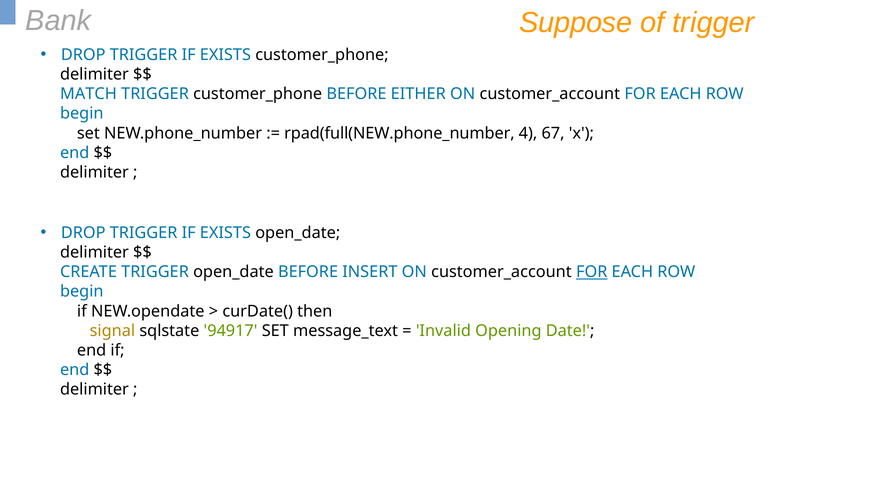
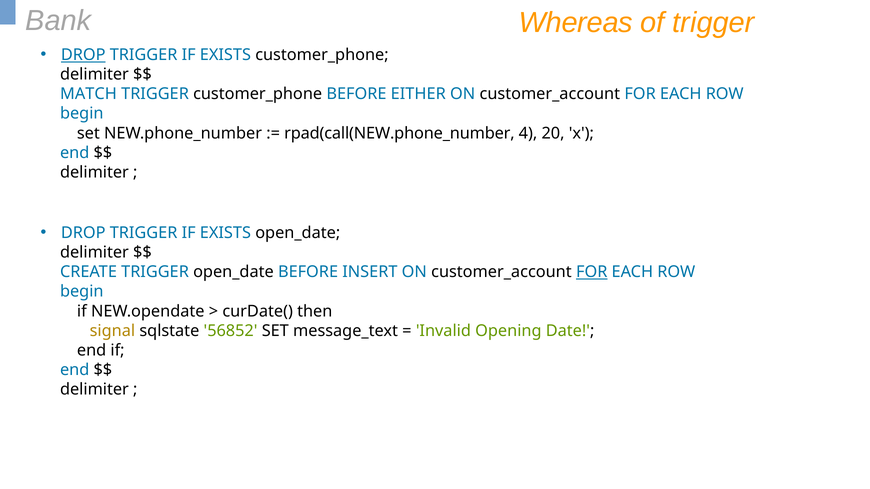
Suppose: Suppose -> Whereas (576, 23)
DROP underline: none -> present (83, 55)
rpad(full(NEW.phone_number: rpad(full(NEW.phone_number -> rpad(call(NEW.phone_number (399, 133)
67: 67 -> 20 (553, 133)
94917: 94917 -> 56852 (231, 331)
